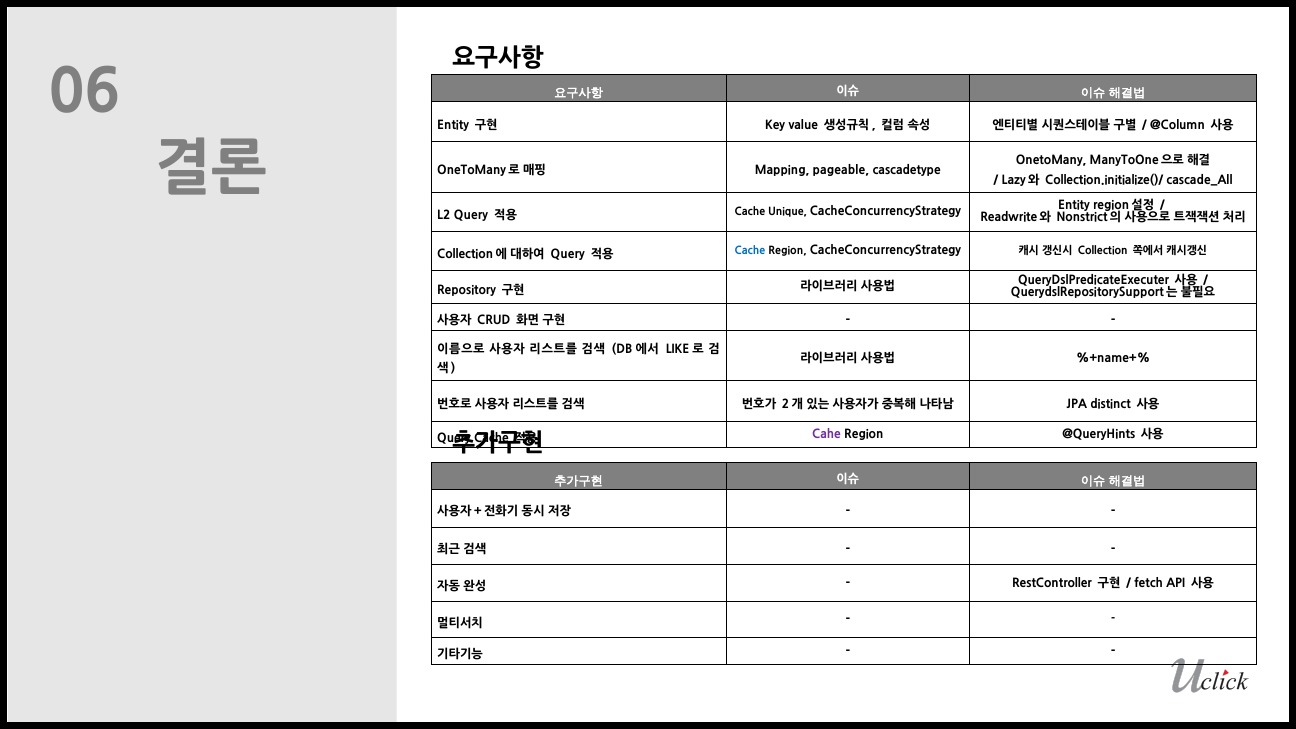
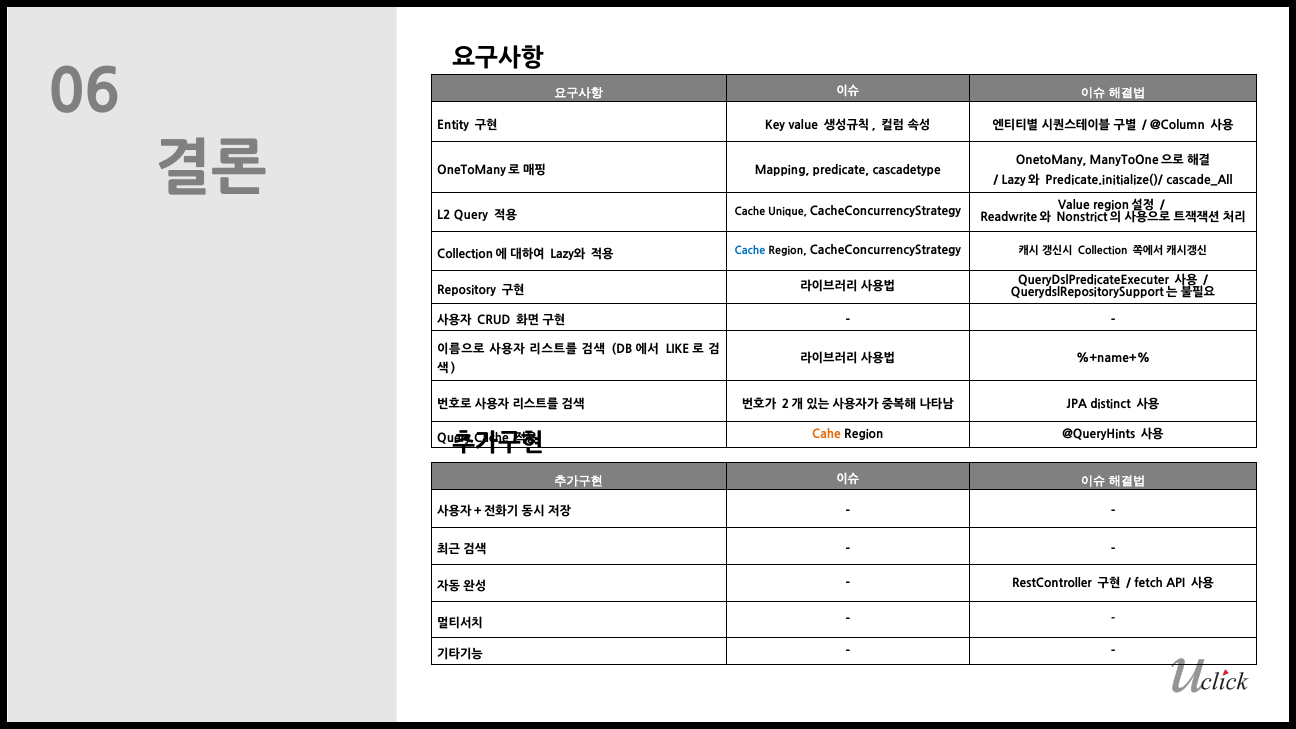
pageable: pageable -> predicate (841, 171)
Collection.initialize()/: Collection.initialize()/ -> Predicate.initialize()/ (1104, 180)
Entity: Entity -> Value (1074, 206)
Query: Query -> Lazy와 (568, 255)
Cahe colour: purple -> orange (826, 434)
